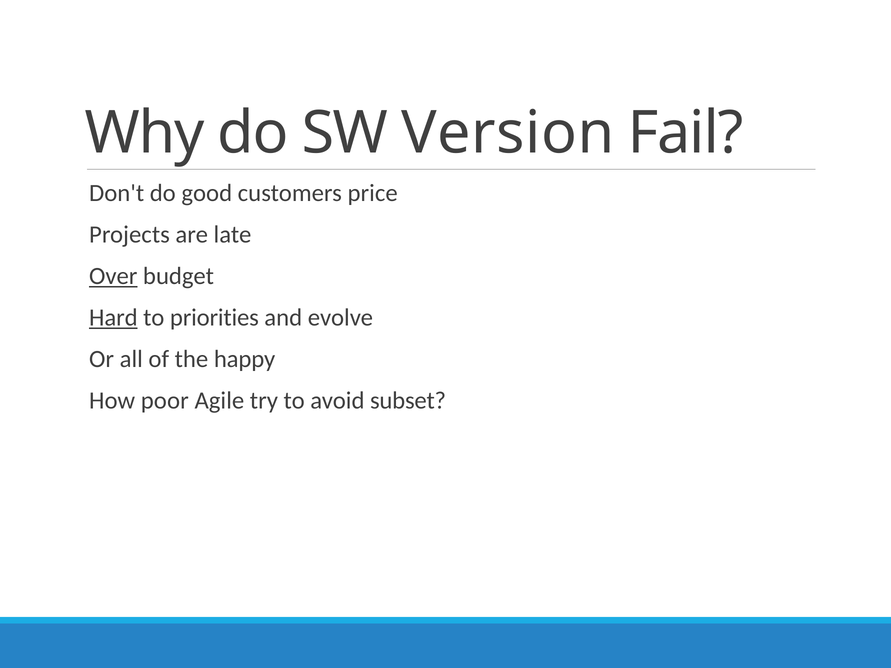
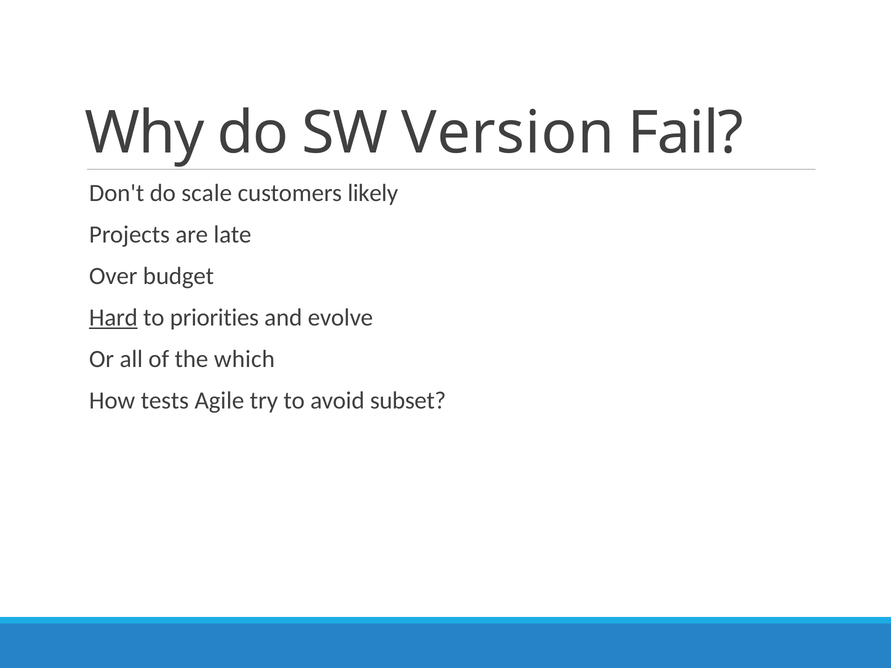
good: good -> scale (207, 193)
price: price -> likely (373, 193)
Over underline: present -> none (113, 276)
happy: happy -> which (244, 359)
poor: poor -> tests (165, 401)
